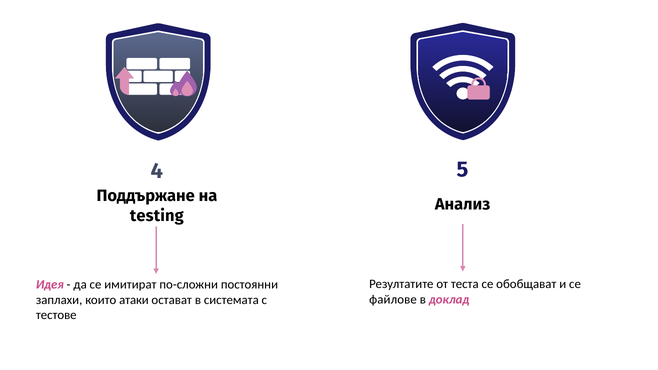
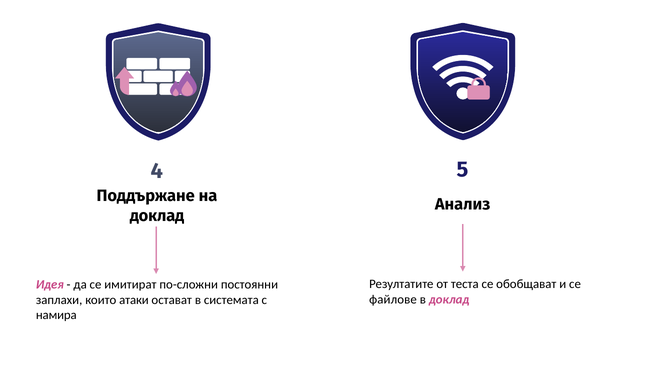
testing: testing -> доклад (157, 216)
тестове: тестове -> намира (56, 315)
